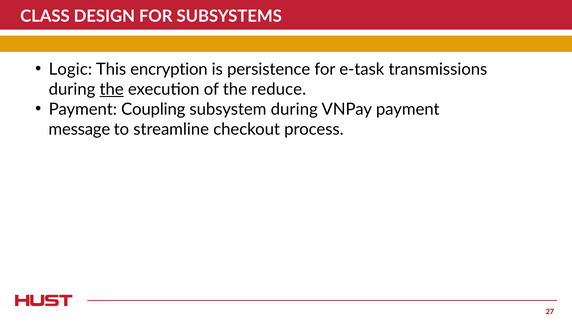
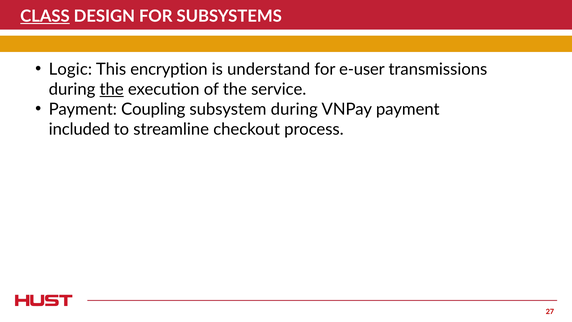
CLASS underline: none -> present (45, 16)
persistence: persistence -> understand (269, 69)
e-task: e-task -> e-user (362, 69)
reduce: reduce -> service (279, 89)
message: message -> included (79, 129)
